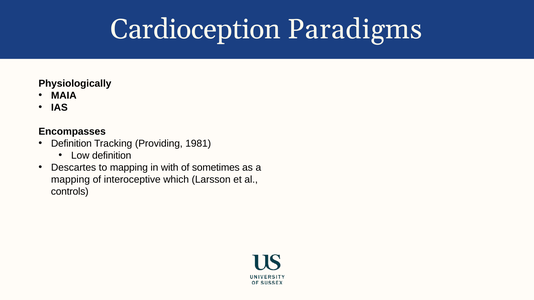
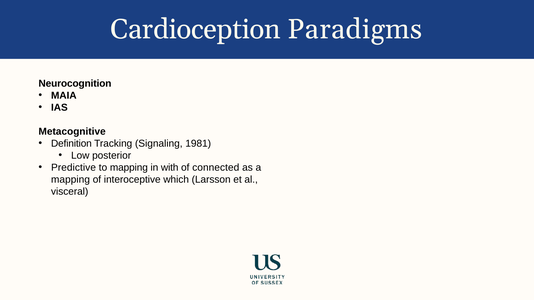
Physiologically: Physiologically -> Neurocognition (75, 83)
Encompasses: Encompasses -> Metacognitive (72, 132)
Providing: Providing -> Signaling (159, 144)
Low definition: definition -> posterior (112, 156)
Descartes: Descartes -> Predictive (74, 168)
sometimes: sometimes -> connected (216, 168)
controls: controls -> visceral (70, 192)
